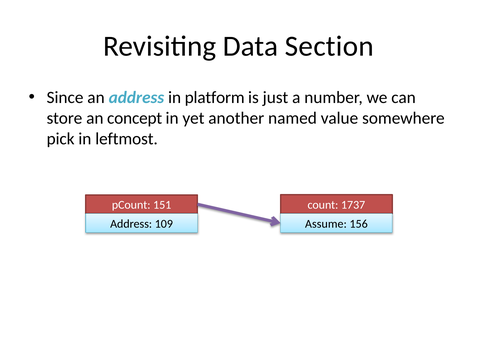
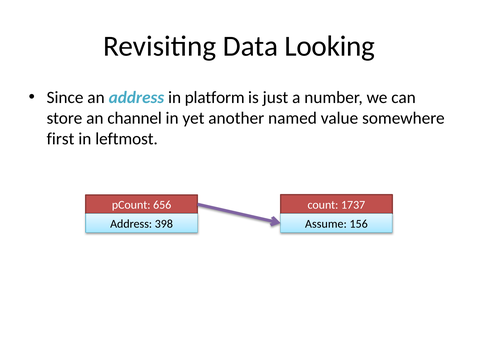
Section: Section -> Looking (330, 46)
concept: concept -> channel (135, 118)
pick: pick -> first (61, 139)
151: 151 -> 656 (162, 205)
109: 109 -> 398 (164, 224)
